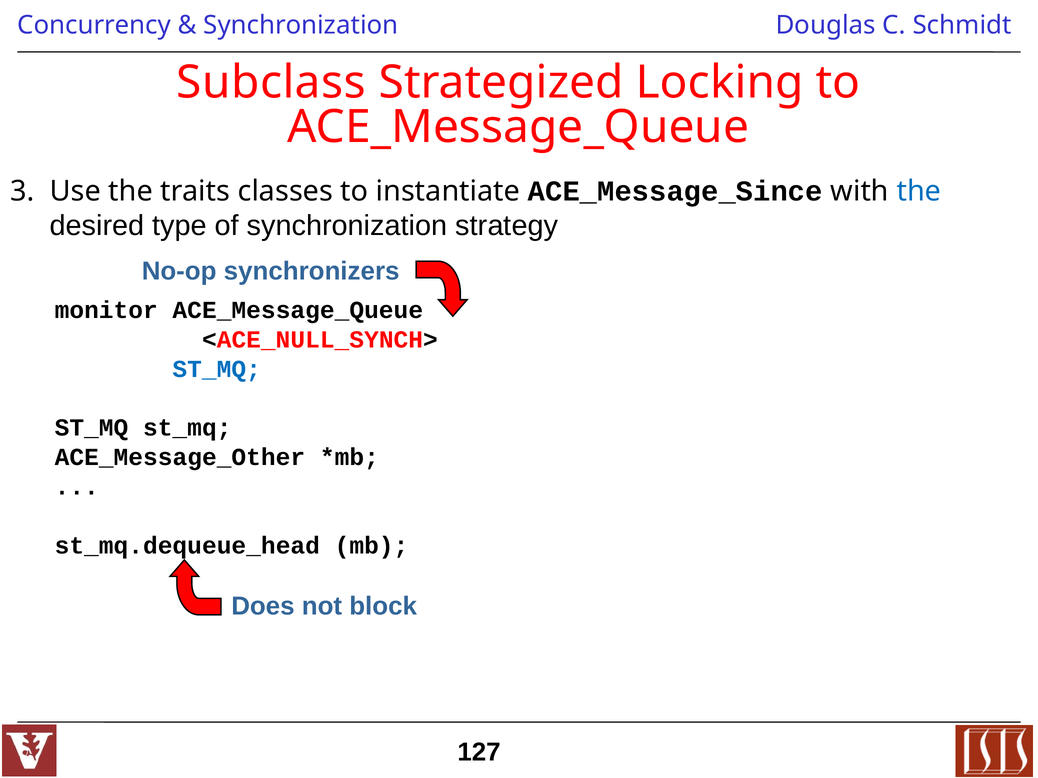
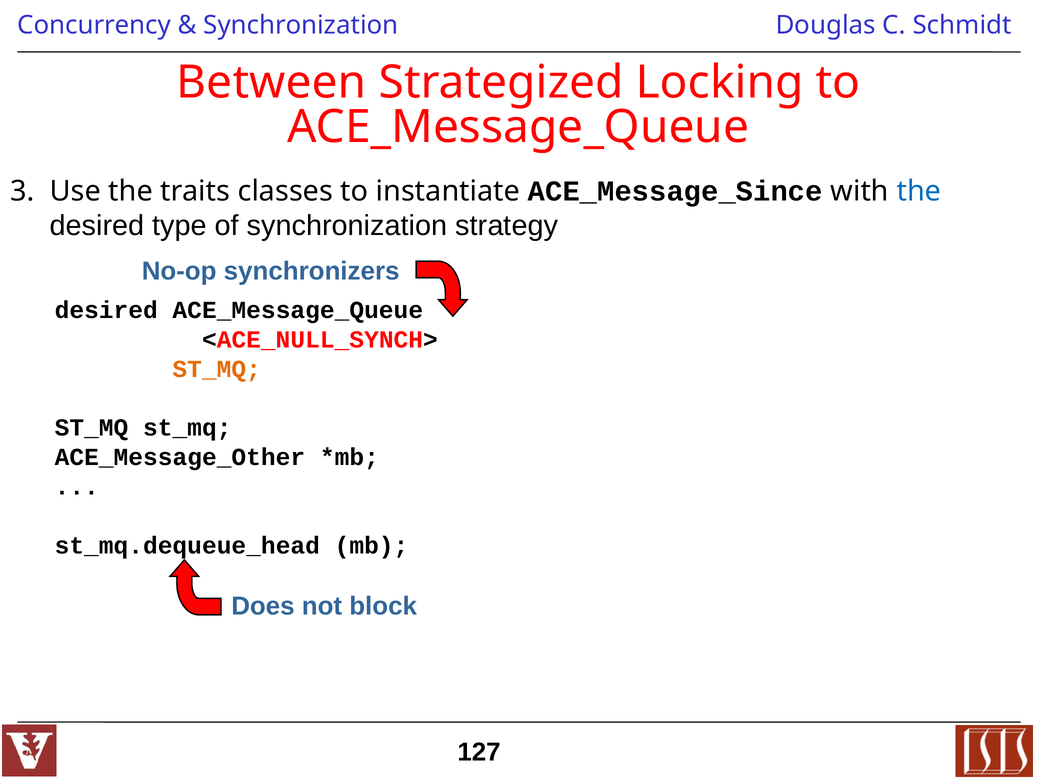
Subclass: Subclass -> Between (271, 83)
monitor: monitor -> desired (106, 310)
ST_MQ colour: blue -> orange (217, 369)
